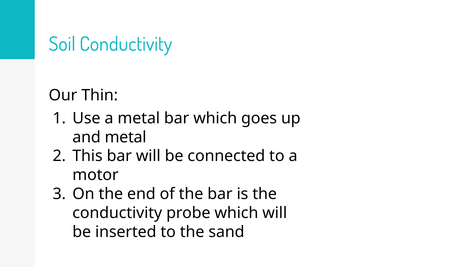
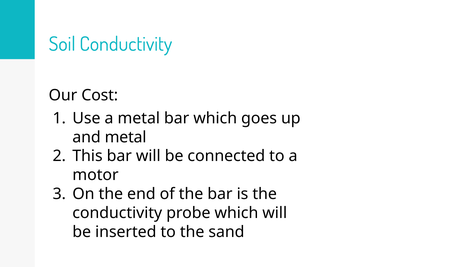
Thin: Thin -> Cost (100, 95)
